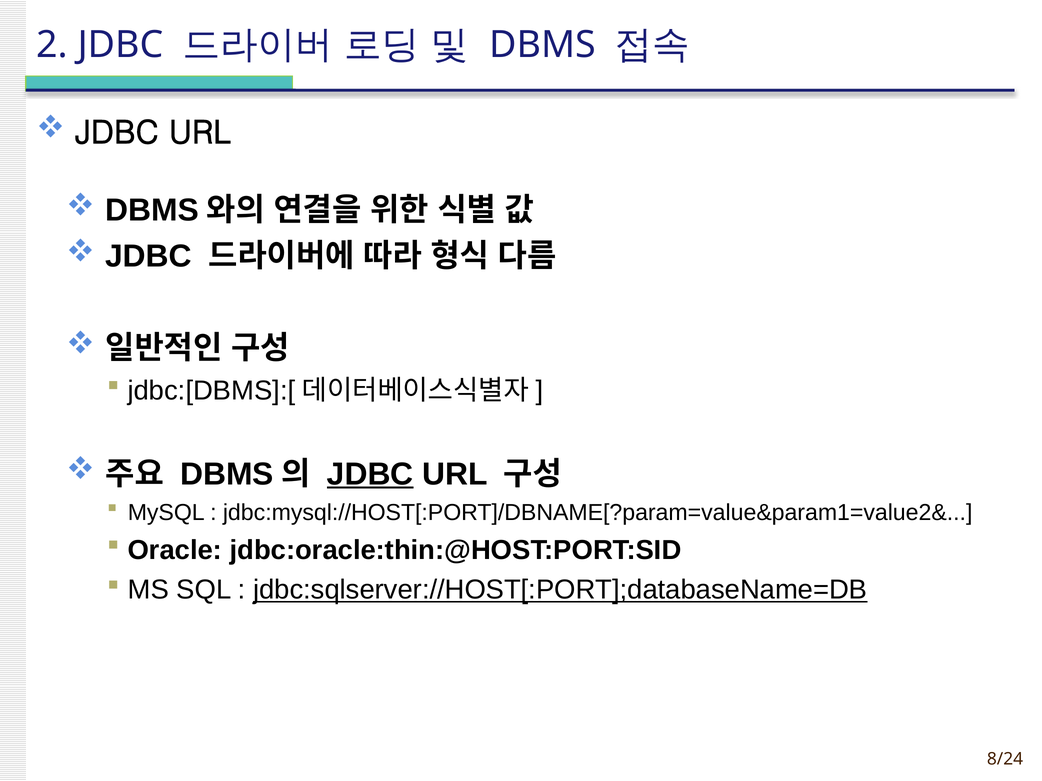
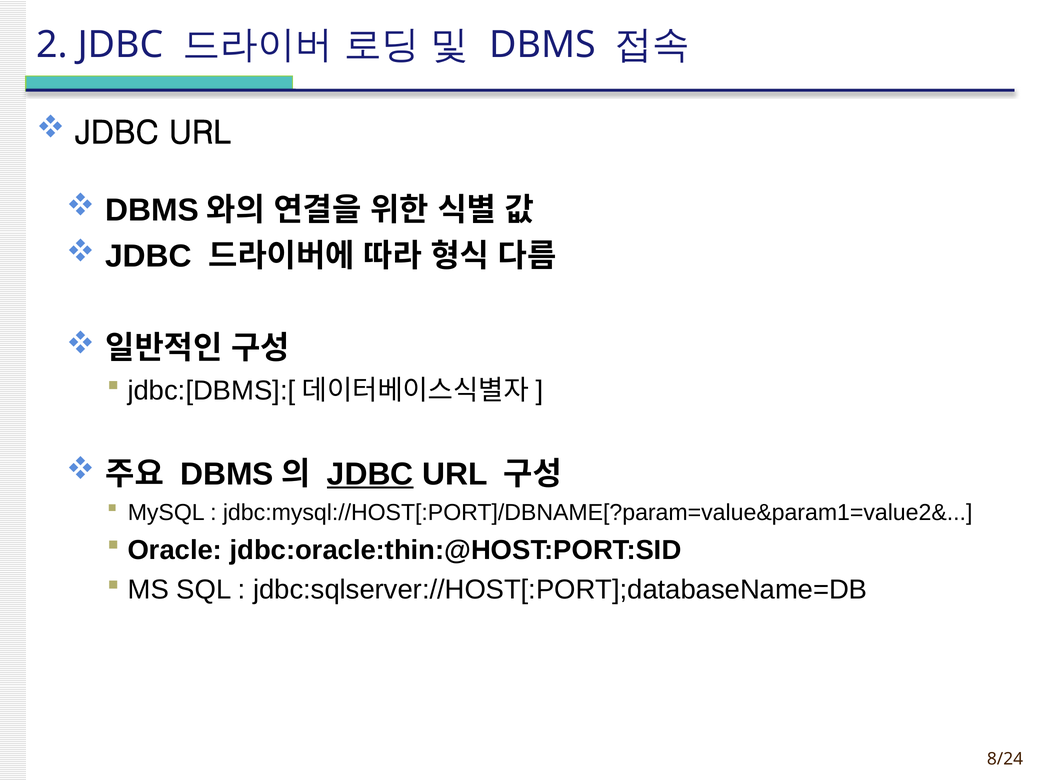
jdbc:sqlserver://HOST[:PORT];databaseName=DB underline: present -> none (560, 590)
